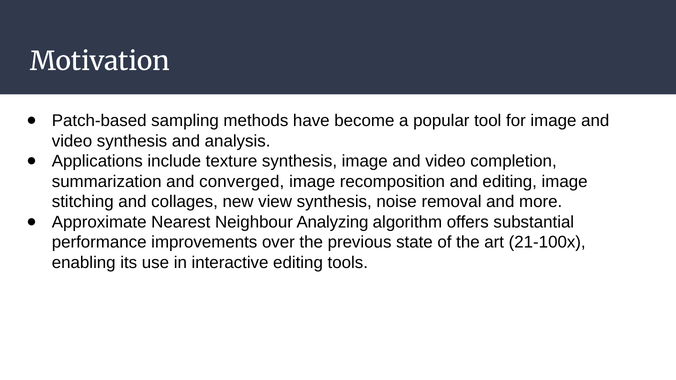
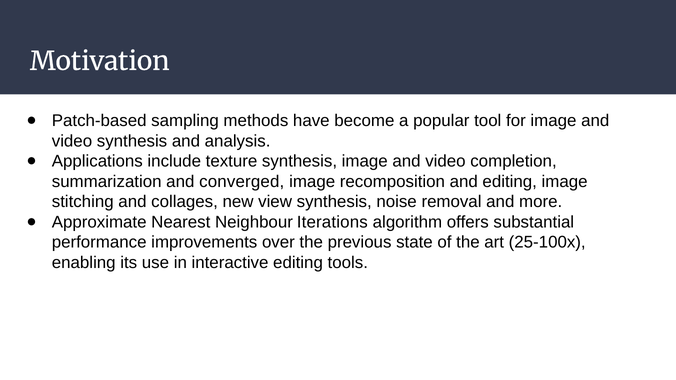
Analyzing: Analyzing -> Iterations (332, 222)
21-100x: 21-100x -> 25-100x (547, 243)
